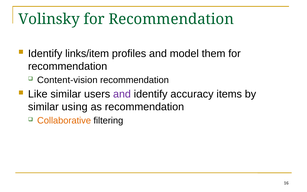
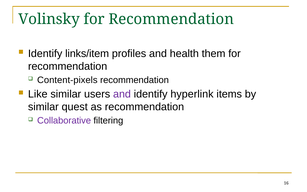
model: model -> health (184, 53)
Content‐vision: Content‐vision -> Content‐pixels (67, 80)
accuracy: accuracy -> hyperlink (192, 94)
using: using -> quest (75, 107)
Collaborative colour: orange -> purple (64, 121)
